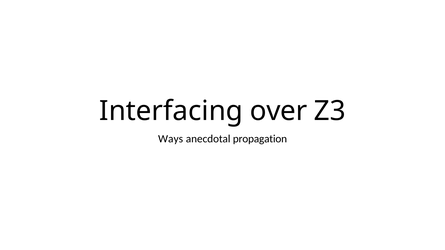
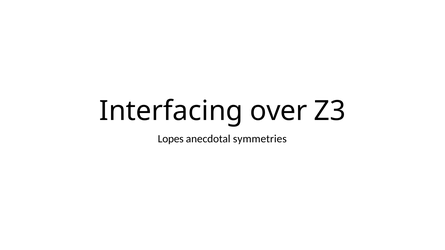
Ways: Ways -> Lopes (171, 139)
propagation: propagation -> symmetries (260, 139)
